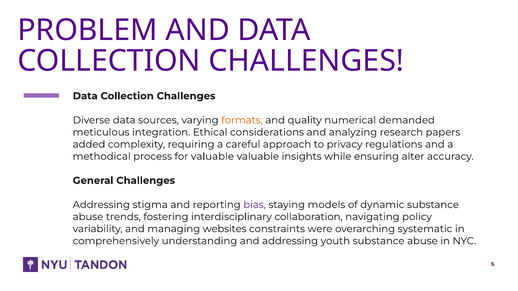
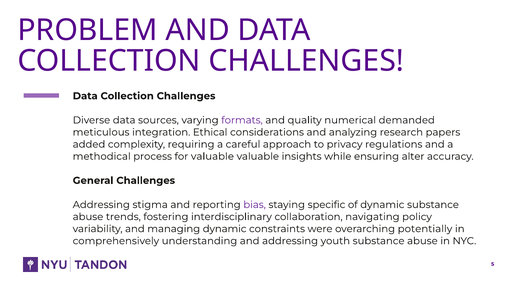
formats colour: orange -> purple (242, 120)
models: models -> specific (326, 205)
managing websites: websites -> dynamic (225, 229)
systematic: systematic -> potentially (425, 229)
